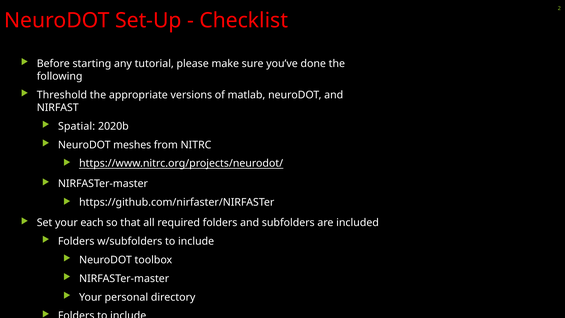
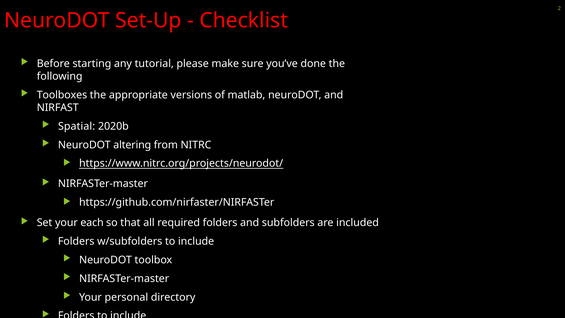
Threshold: Threshold -> Toolboxes (62, 95)
meshes: meshes -> altering (132, 145)
